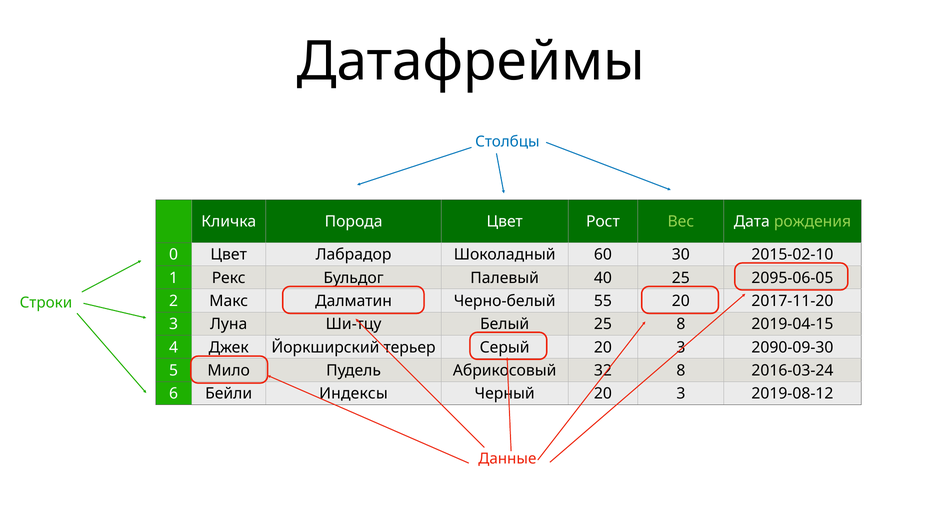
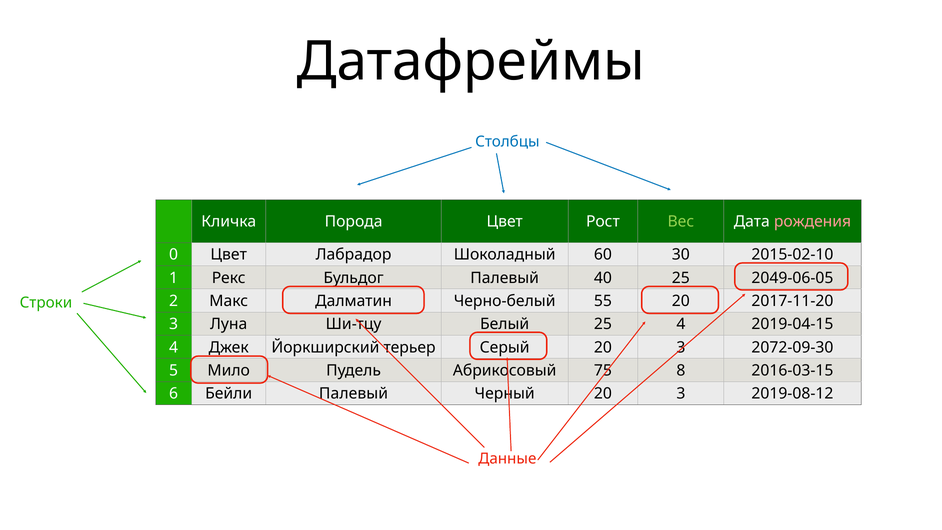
рождения colour: light green -> pink (813, 222)
2095-06-05: 2095-06-05 -> 2049-06-05 (792, 278)
25 8: 8 -> 4 (681, 324)
2090-09-30: 2090-09-30 -> 2072-09-30 (792, 347)
32: 32 -> 75 (603, 371)
2016-03-24: 2016-03-24 -> 2016-03-15 (792, 371)
Бейли Индексы: Индексы -> Палевый (354, 394)
